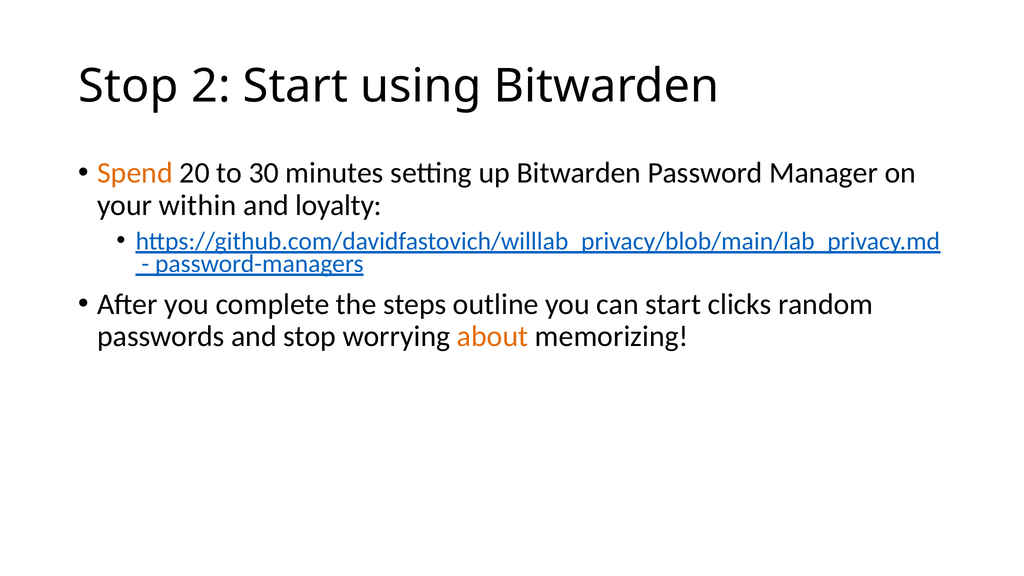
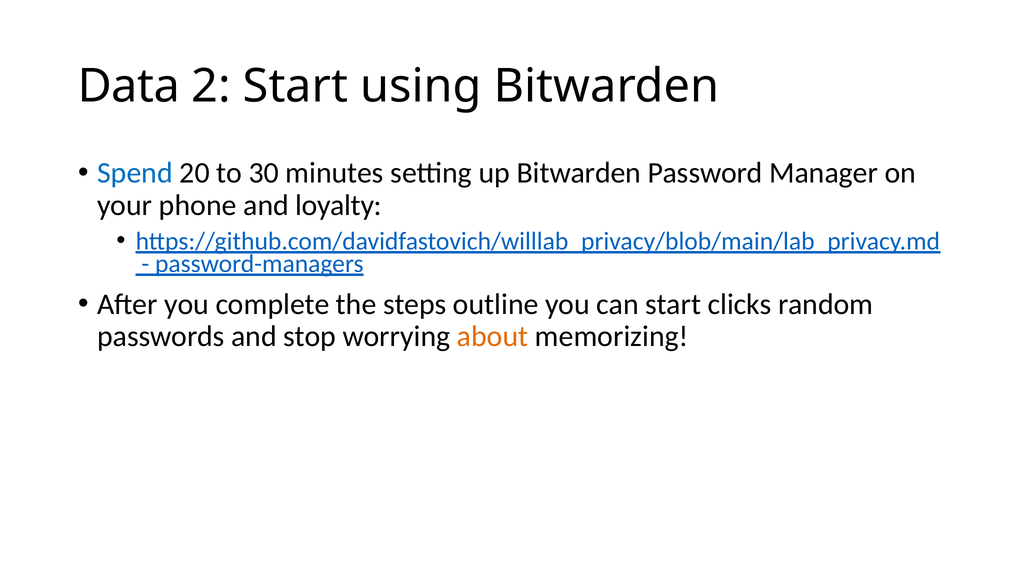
Stop: Stop -> Data (129, 86)
Spend colour: orange -> blue (135, 173)
within: within -> phone (198, 205)
